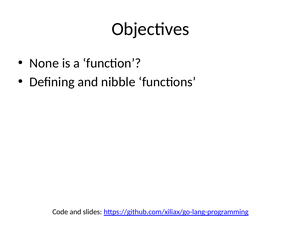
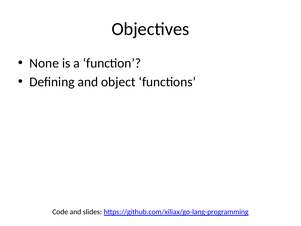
nibble: nibble -> object (118, 82)
